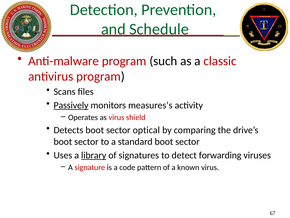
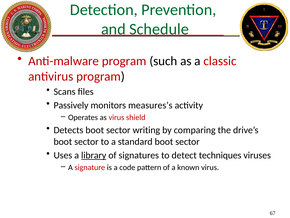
Passively underline: present -> none (71, 105)
optical: optical -> writing (146, 130)
forwarding: forwarding -> techniques (220, 155)
